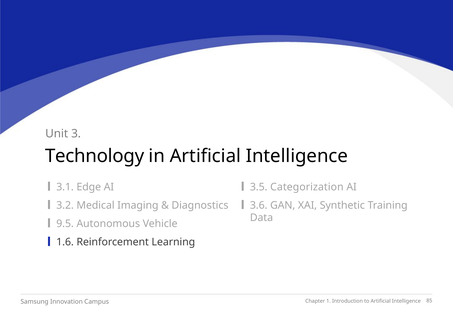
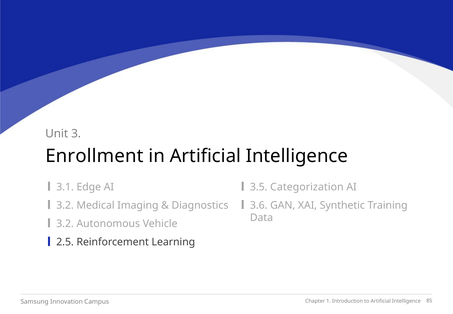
Technology: Technology -> Enrollment (94, 156)
9.5: 9.5 -> 3.2 (65, 223)
1.6: 1.6 -> 2.5 (65, 242)
